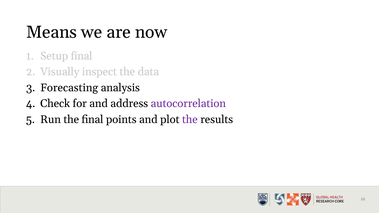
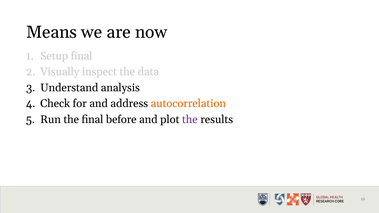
Forecasting: Forecasting -> Understand (69, 88)
autocorrelation colour: purple -> orange (188, 104)
points: points -> before (121, 120)
